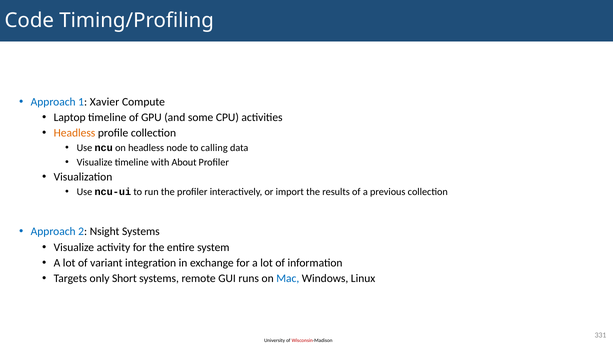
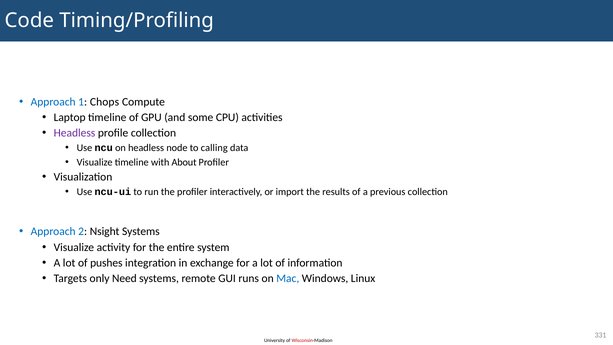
Xavier: Xavier -> Chops (105, 102)
Headless colour: orange -> purple (75, 133)
variant: variant -> pushes (106, 263)
Short: Short -> Need (124, 278)
